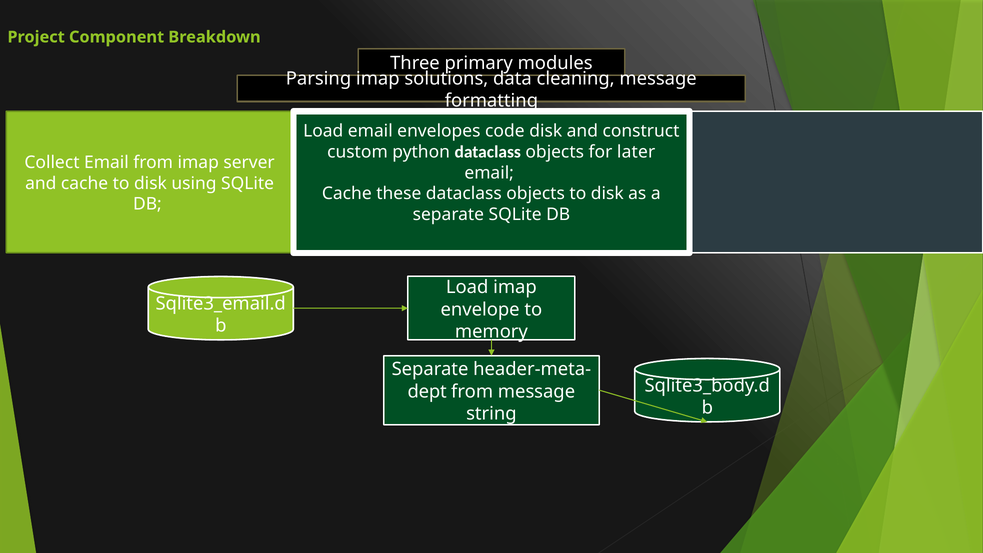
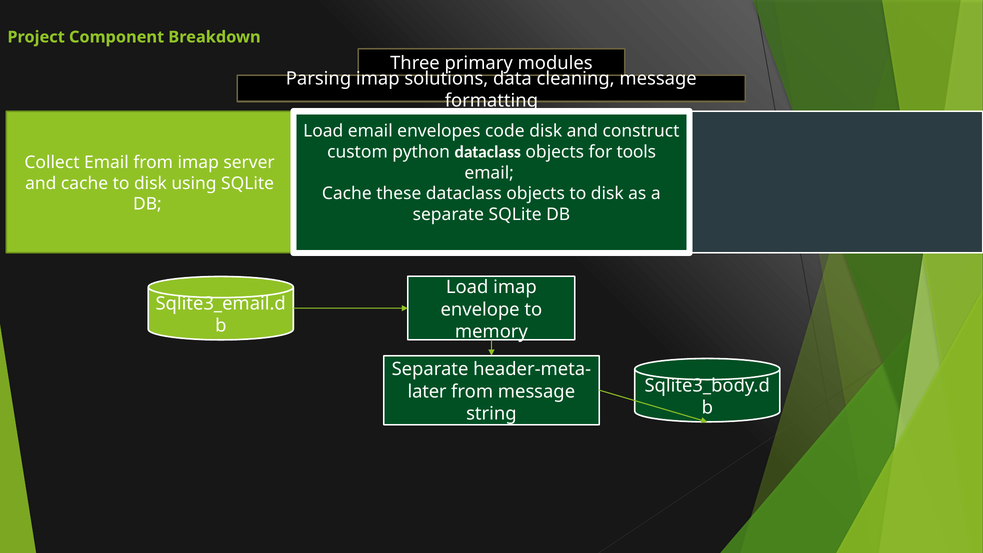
later: later -> tools (636, 152)
dept: dept -> later (427, 391)
